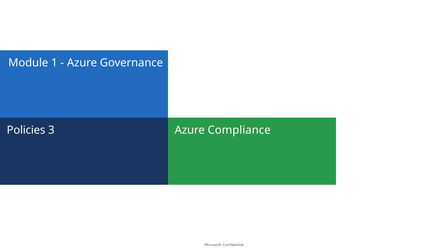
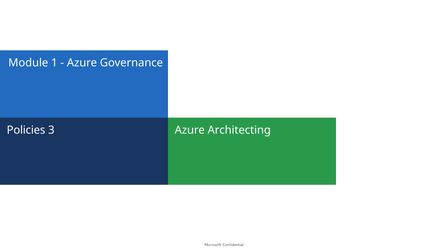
Compliance: Compliance -> Architecting (239, 130)
